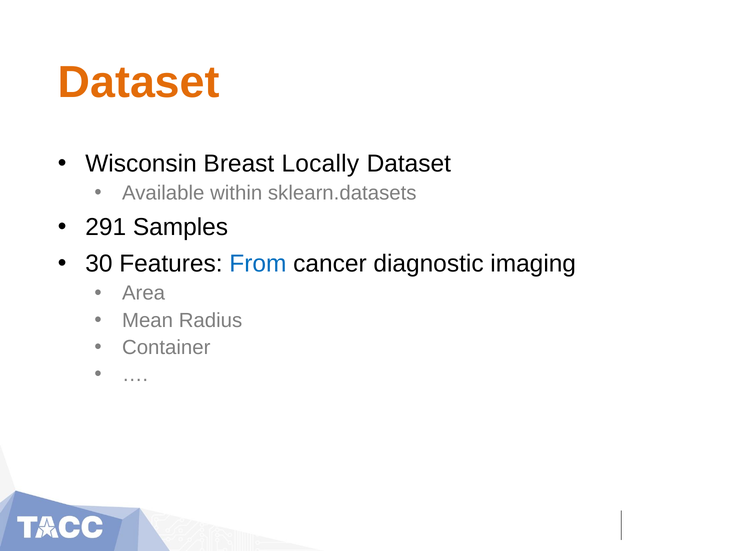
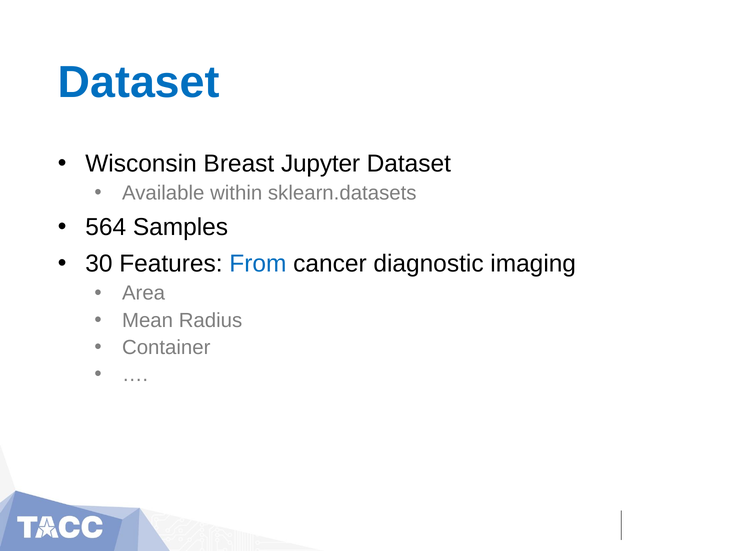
Dataset colour: orange -> blue (139, 82)
Locally: Locally -> Jupyter (321, 163)
291: 291 -> 564 (106, 227)
